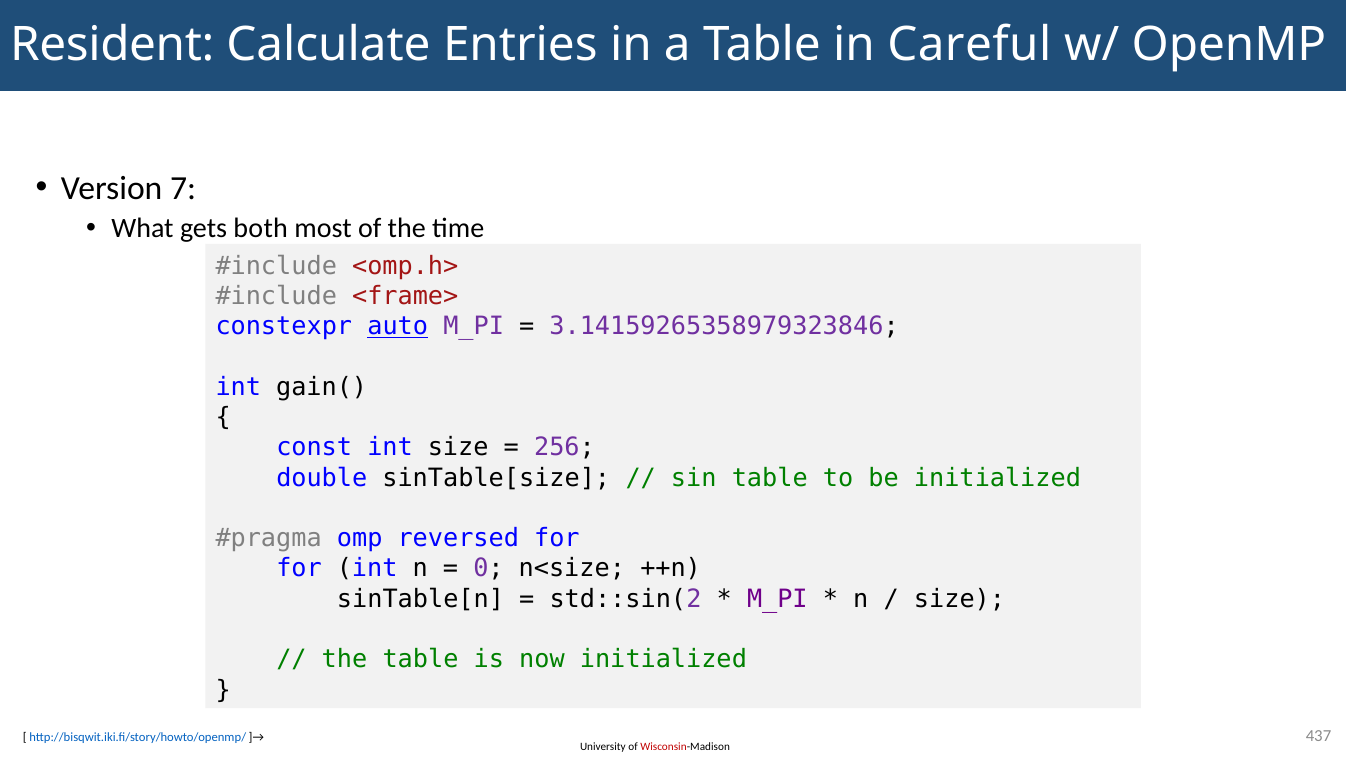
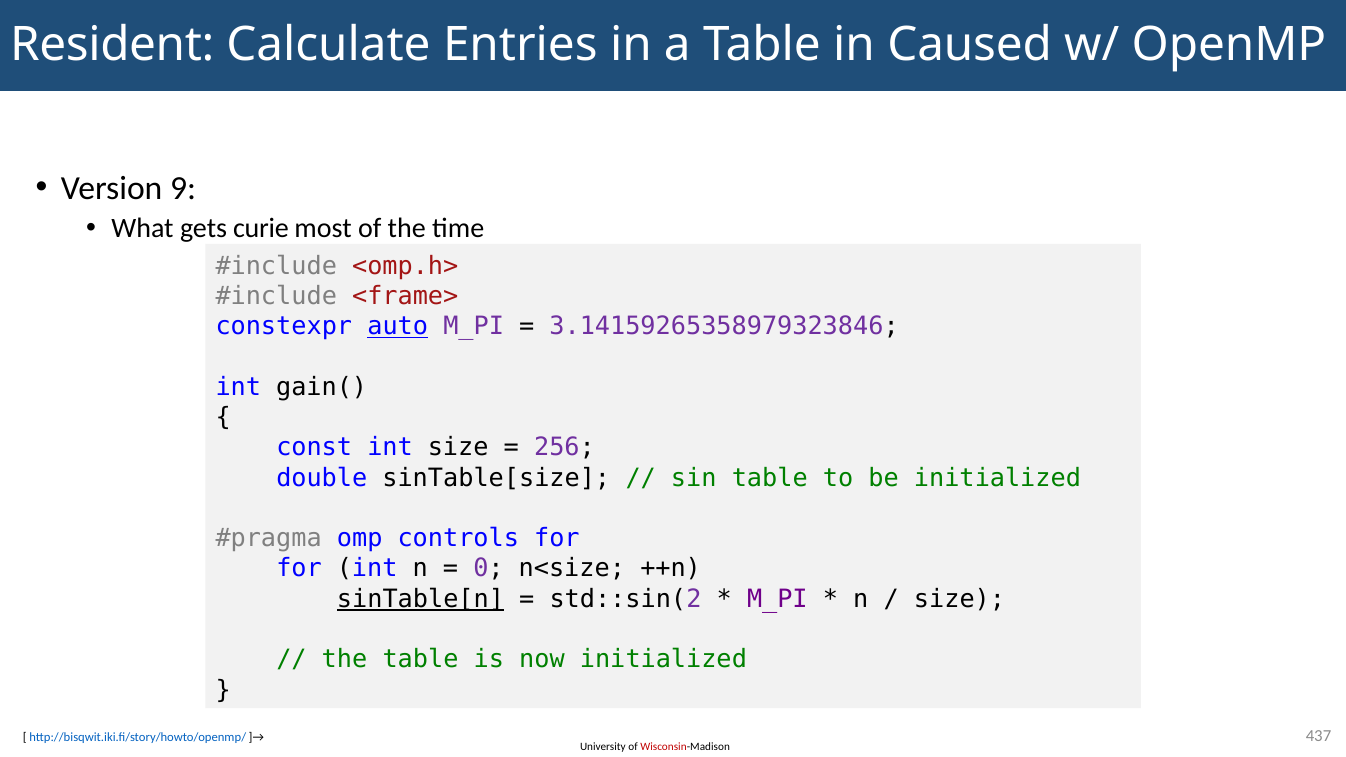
Careful: Careful -> Caused (970, 45)
7: 7 -> 9 (183, 188)
both: both -> curie (261, 228)
reversed: reversed -> controls (458, 538)
sinTable[n underline: none -> present (421, 599)
